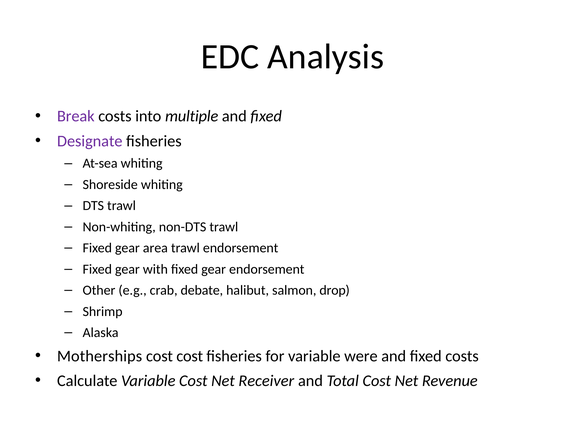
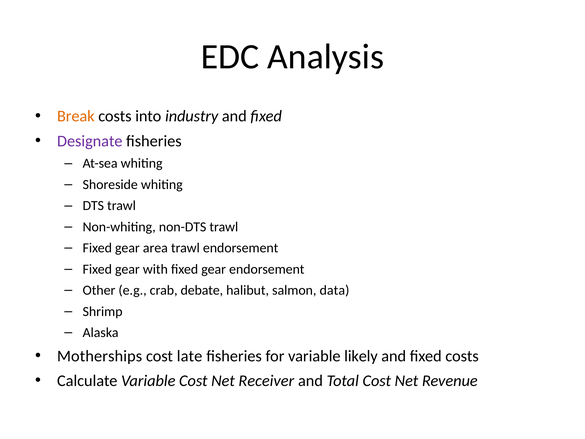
Break colour: purple -> orange (76, 116)
multiple: multiple -> industry (192, 116)
drop: drop -> data (334, 290)
cost cost: cost -> late (190, 356)
were: were -> likely (361, 356)
